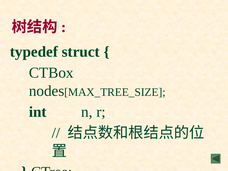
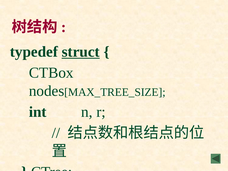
struct underline: none -> present (81, 52)
